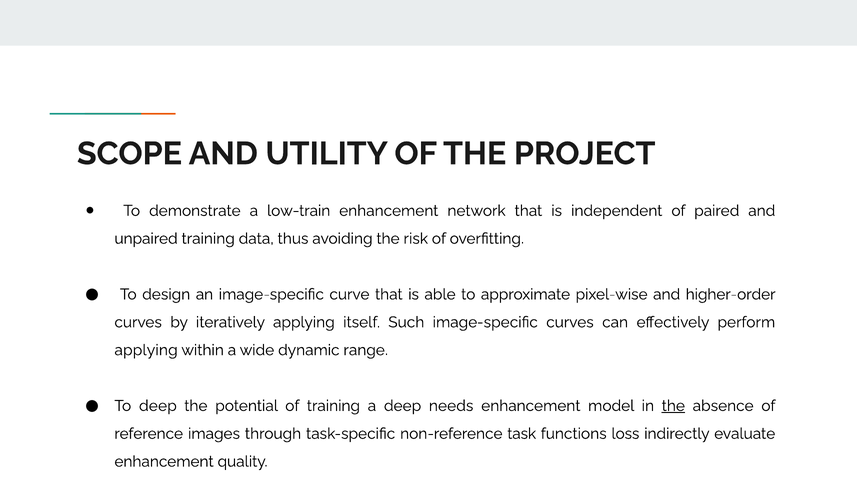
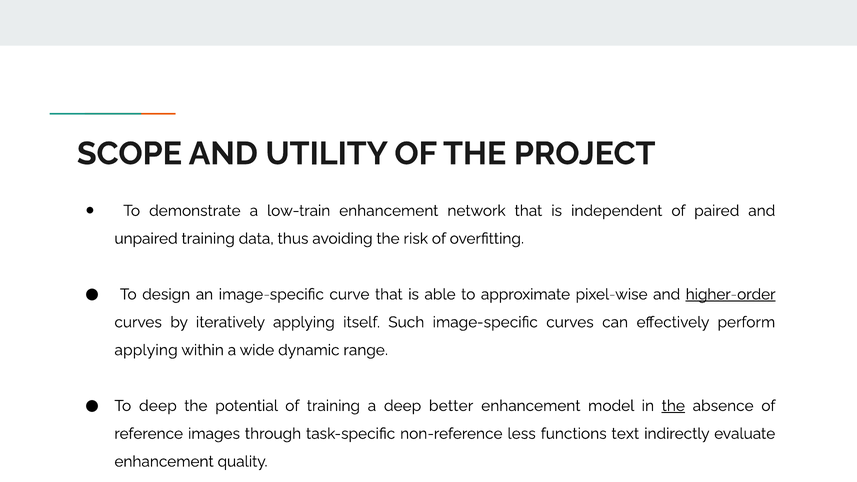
higher-order underline: none -> present (731, 294)
needs: needs -> better (451, 406)
task: task -> less (522, 434)
loss: loss -> text (625, 434)
